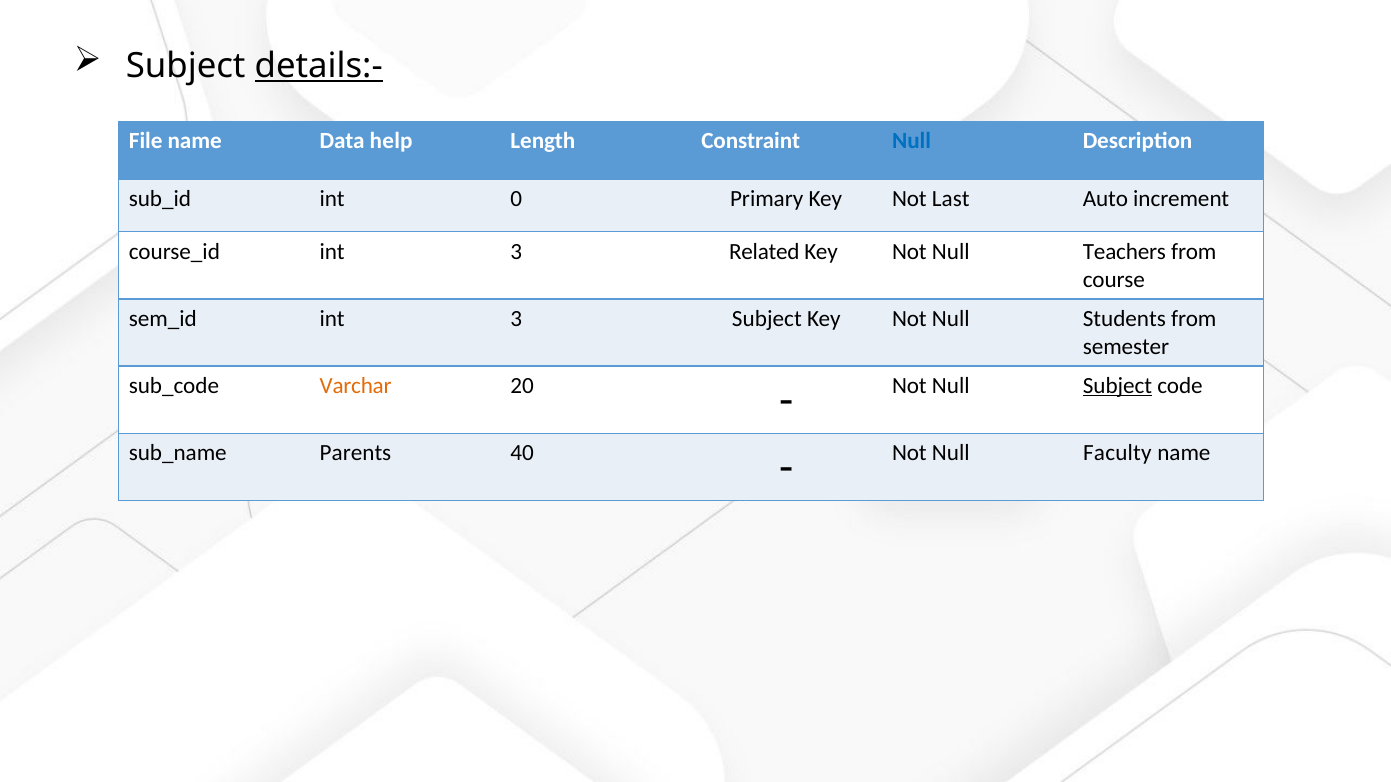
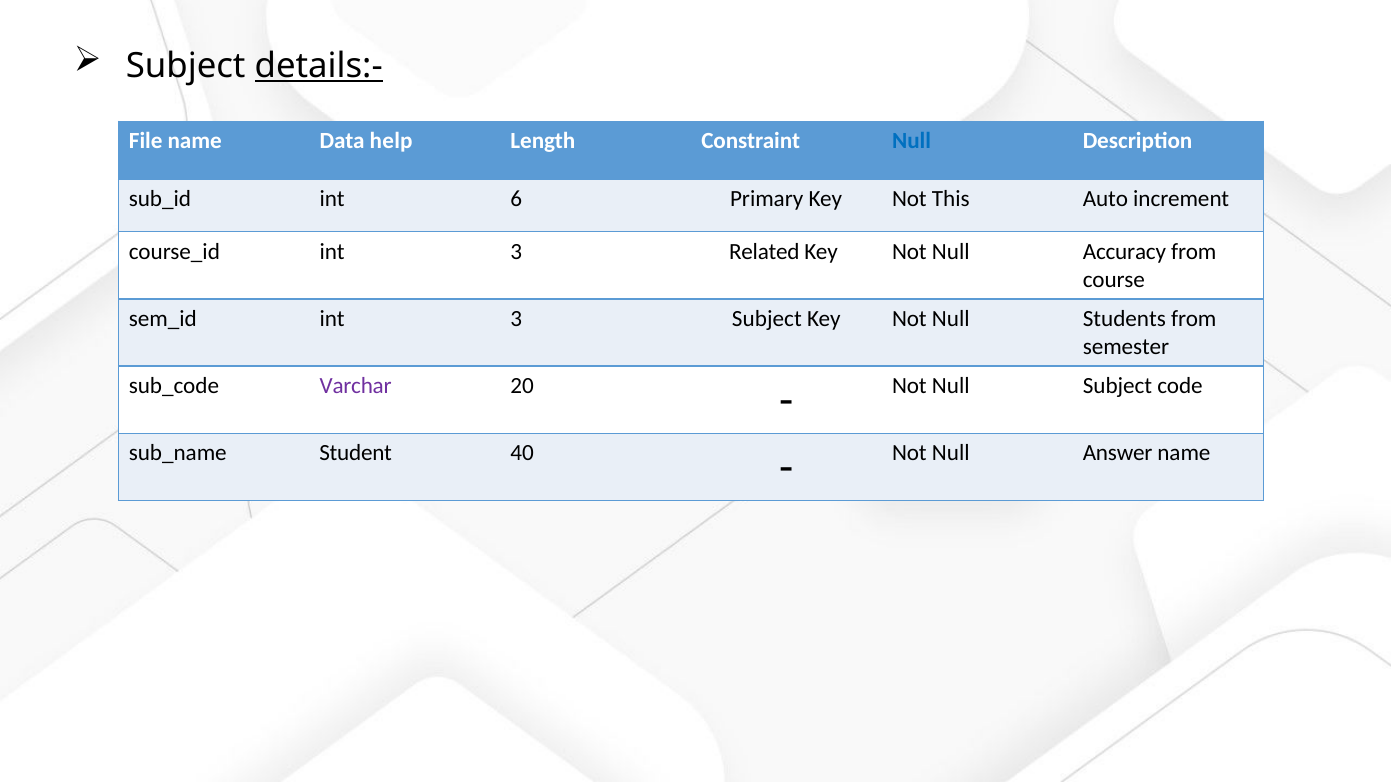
0: 0 -> 6 (516, 199)
Last: Last -> This (951, 199)
Teachers: Teachers -> Accuracy (1124, 252)
Varchar colour: orange -> purple (356, 386)
Subject underline: present -> none (1118, 386)
Parents: Parents -> Student (356, 453)
Faculty: Faculty -> Answer (1118, 453)
